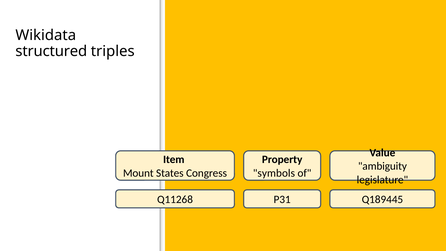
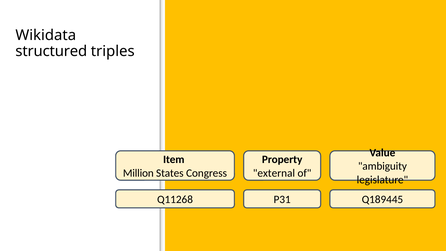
Mount: Mount -> Million (138, 173)
symbols: symbols -> external (274, 173)
